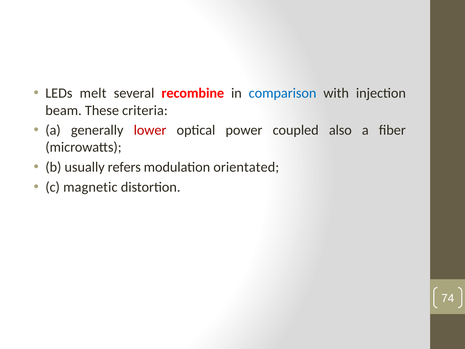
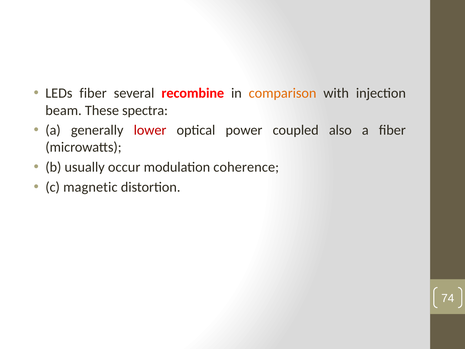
LEDs melt: melt -> fiber (93, 93)
comparison colour: blue -> orange (283, 93)
criteria: criteria -> spectra (145, 110)
refers: refers -> occur (124, 167)
orientated: orientated -> coherence (246, 167)
